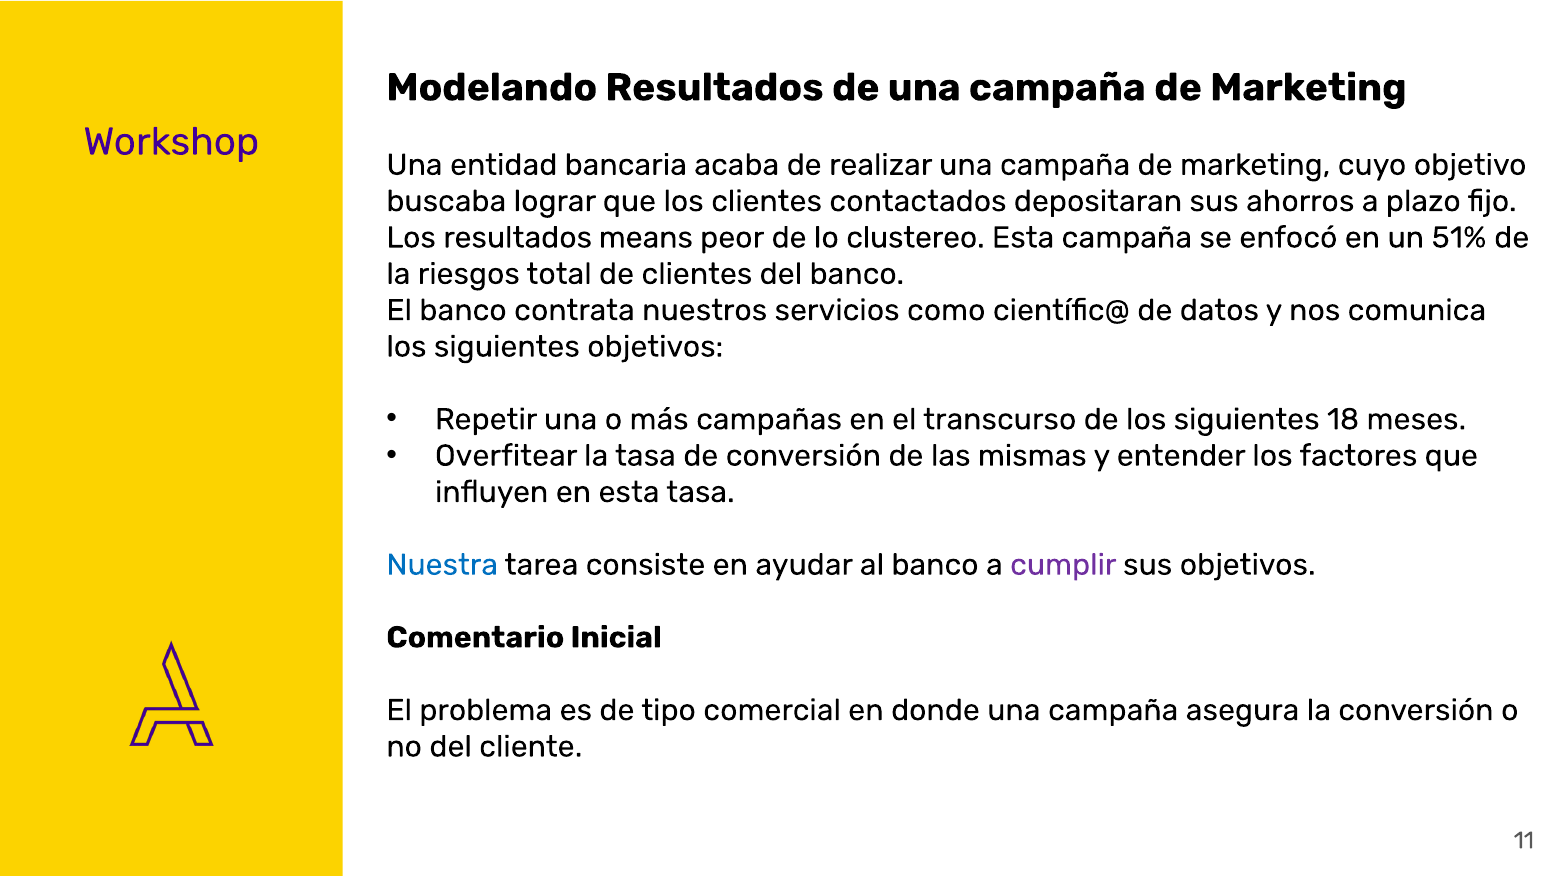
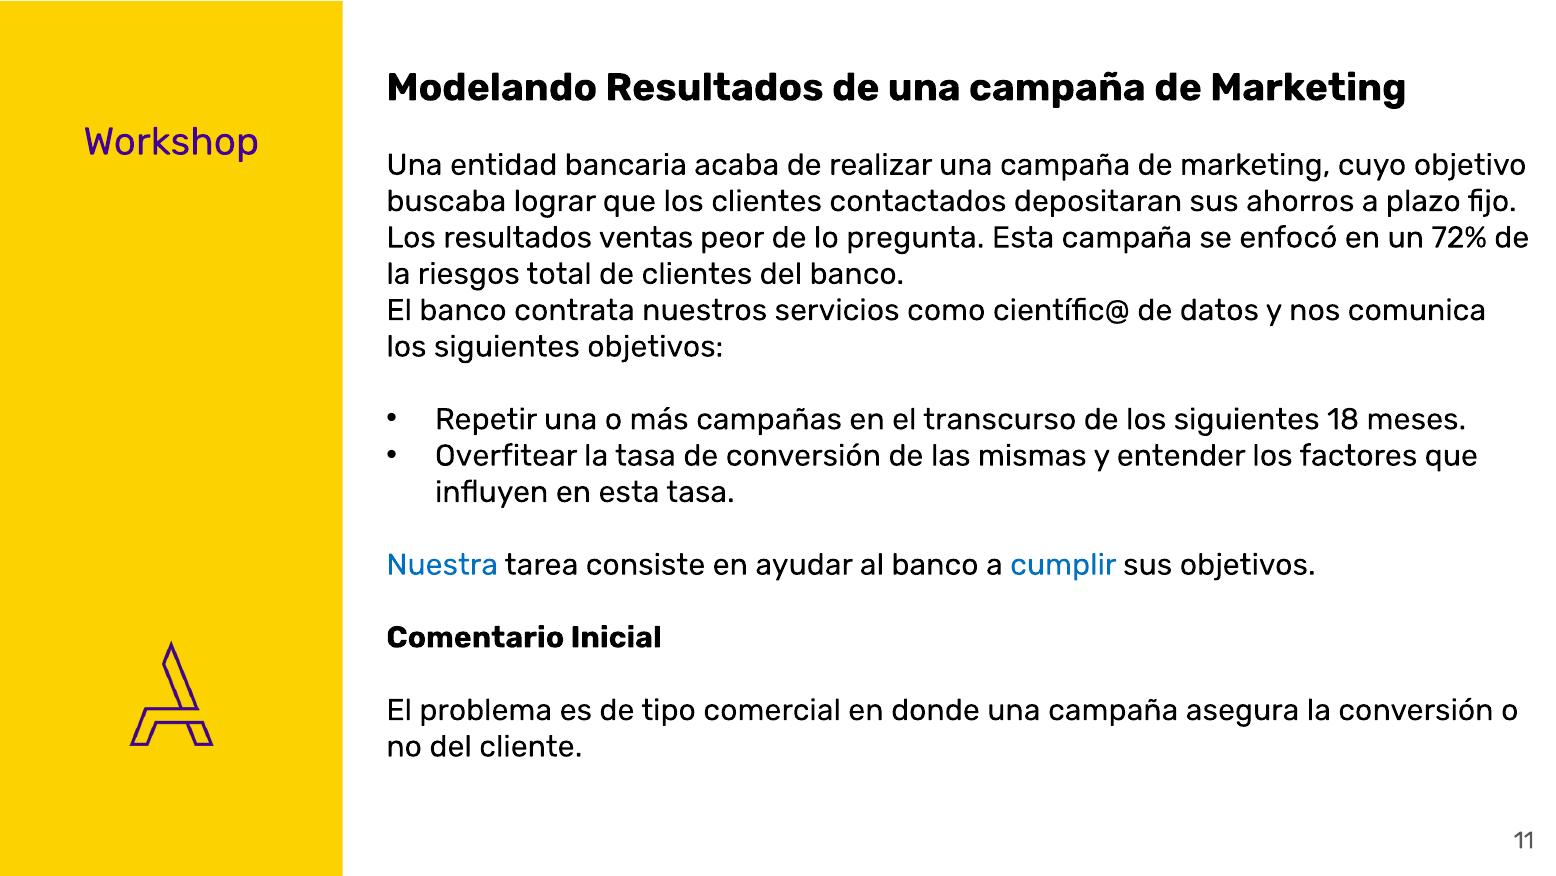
means: means -> ventas (646, 237)
clustereo: clustereo -> pregunta (915, 237)
51%: 51% -> 72% (1459, 237)
cumplir colour: purple -> blue (1063, 564)
